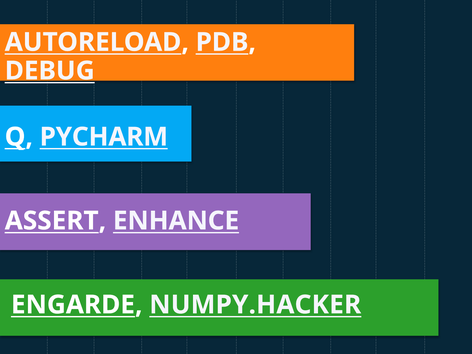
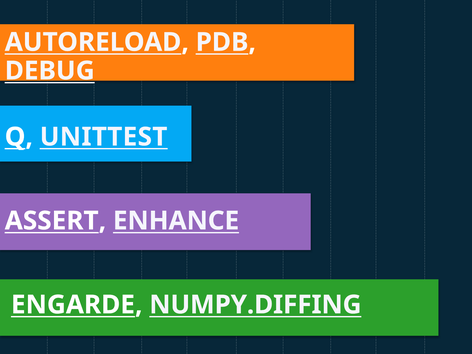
PYCHARM: PYCHARM -> UNITTEST (104, 137)
NUMPY.HACKER: NUMPY.HACKER -> NUMPY.DIFFING (255, 305)
